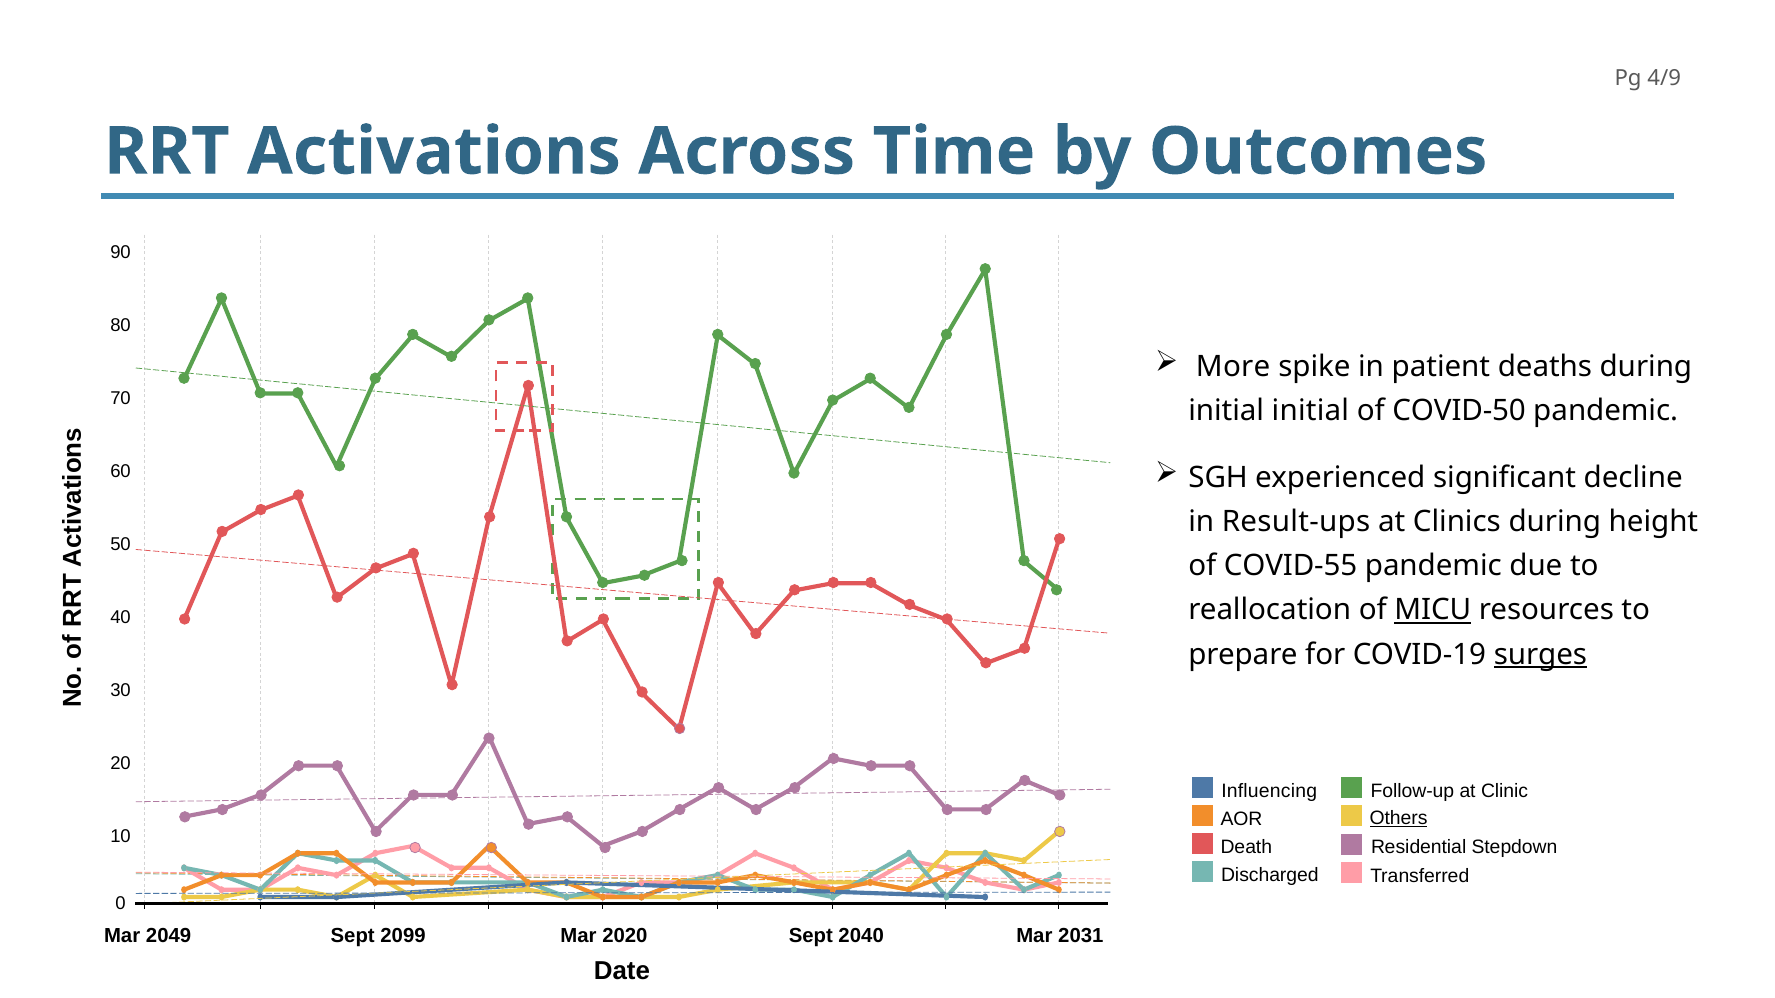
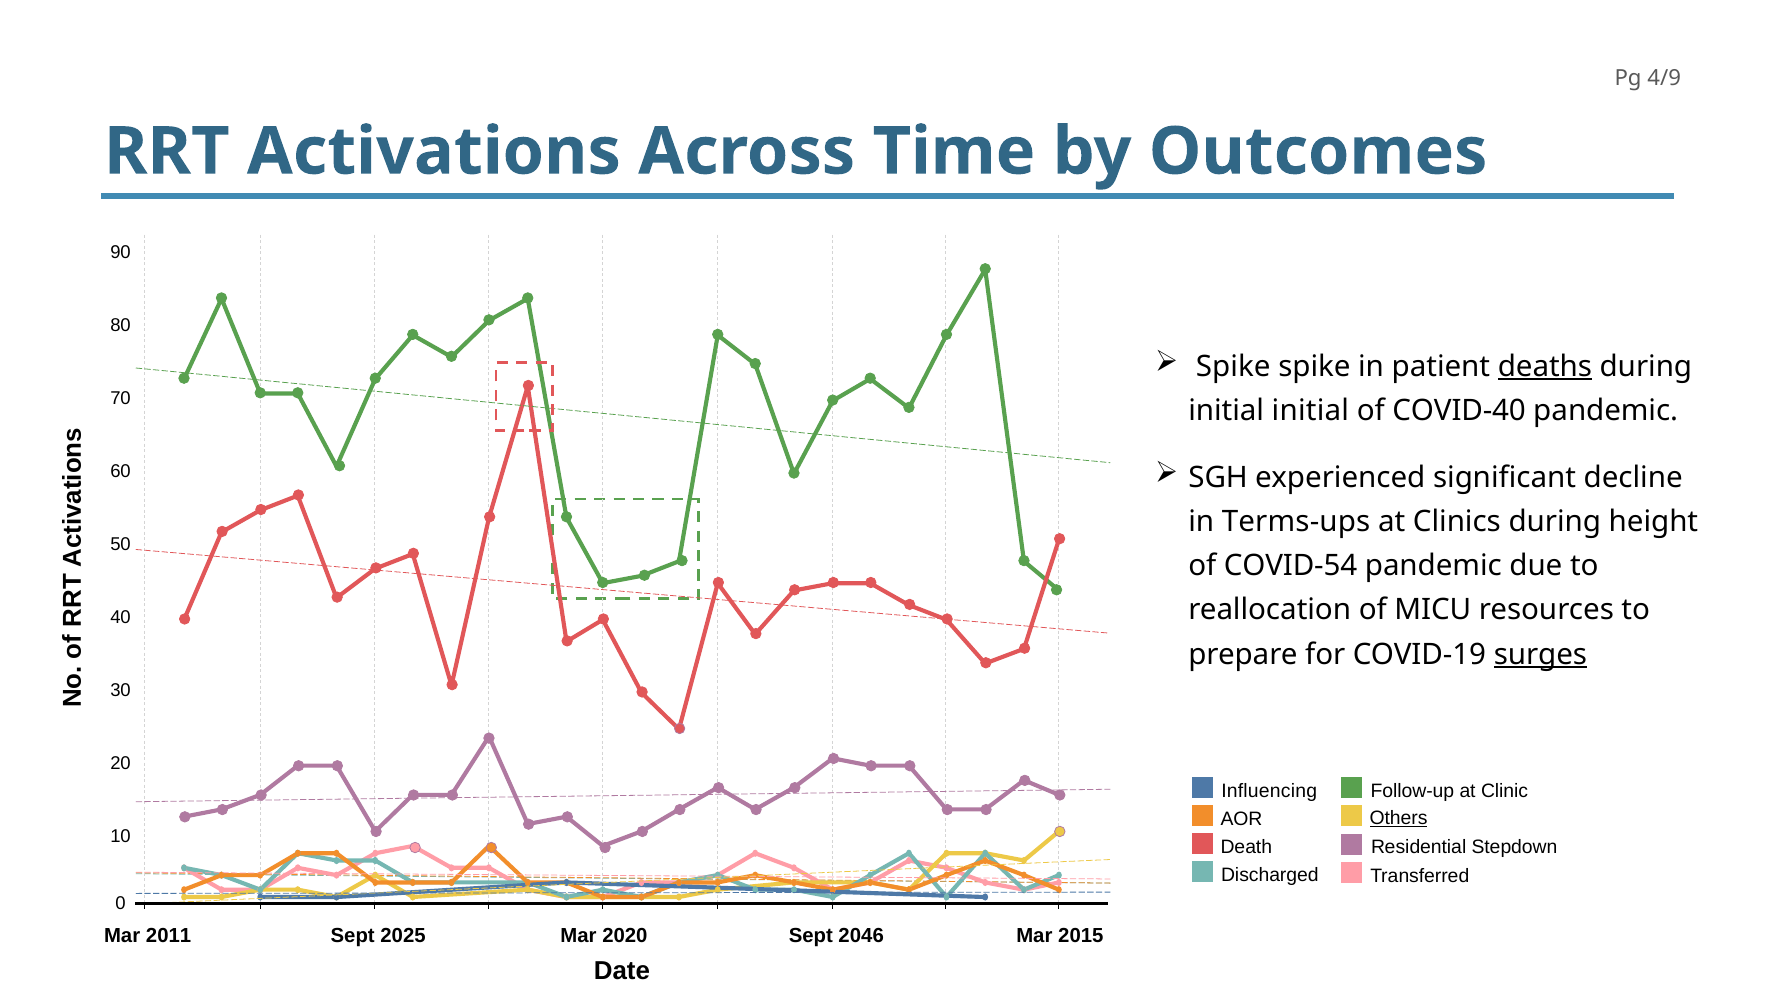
More: More -> Spike (1233, 367)
deaths underline: none -> present (1545, 367)
COVID-50: COVID-50 -> COVID-40 (1459, 411)
Result-ups: Result-ups -> Terms-ups (1296, 522)
COVID-55: COVID-55 -> COVID-54 (1291, 566)
MICU underline: present -> none (1433, 611)
2049: 2049 -> 2011 (169, 937)
2099: 2099 -> 2025 (403, 937)
2040: 2040 -> 2046 (861, 937)
2031: 2031 -> 2015 (1081, 937)
